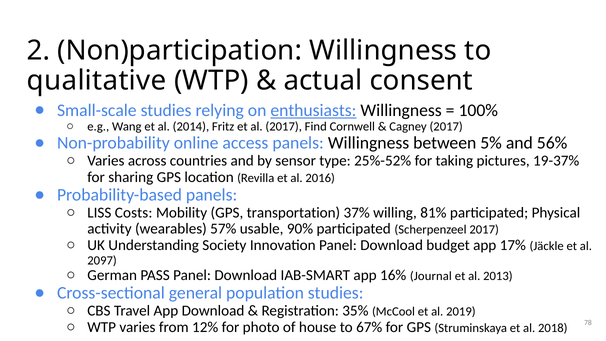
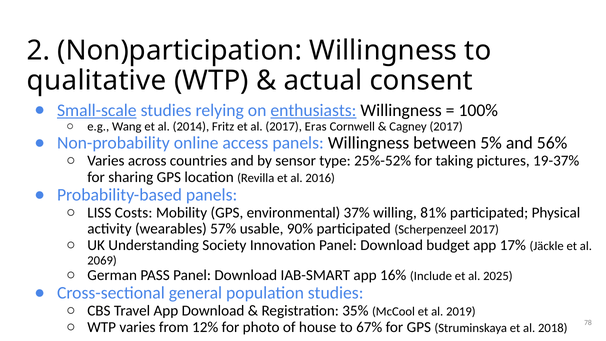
Small-scale underline: none -> present (97, 110)
Find: Find -> Eras (316, 127)
transportation: transportation -> environmental (293, 213)
2097: 2097 -> 2069 (102, 260)
Journal: Journal -> Include (431, 276)
2013: 2013 -> 2025 (498, 276)
